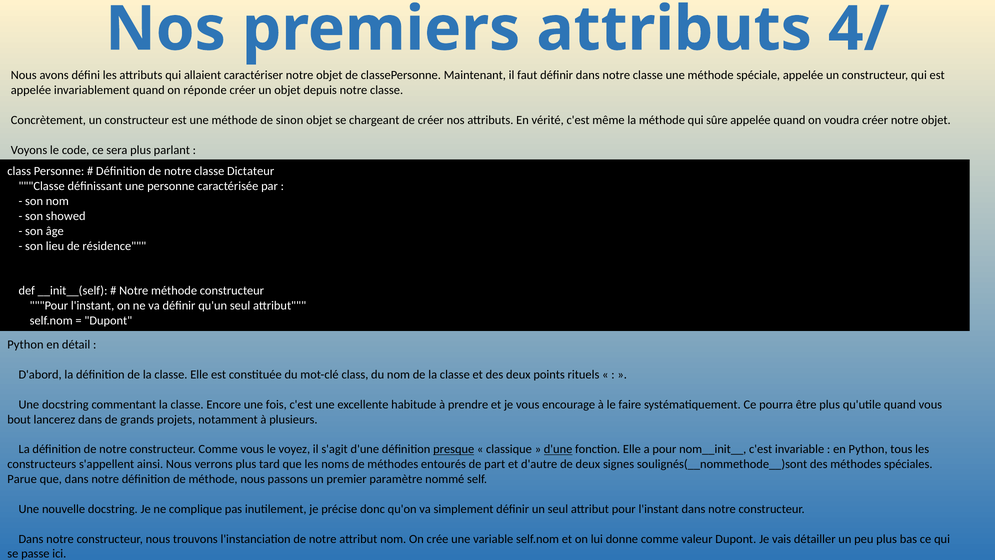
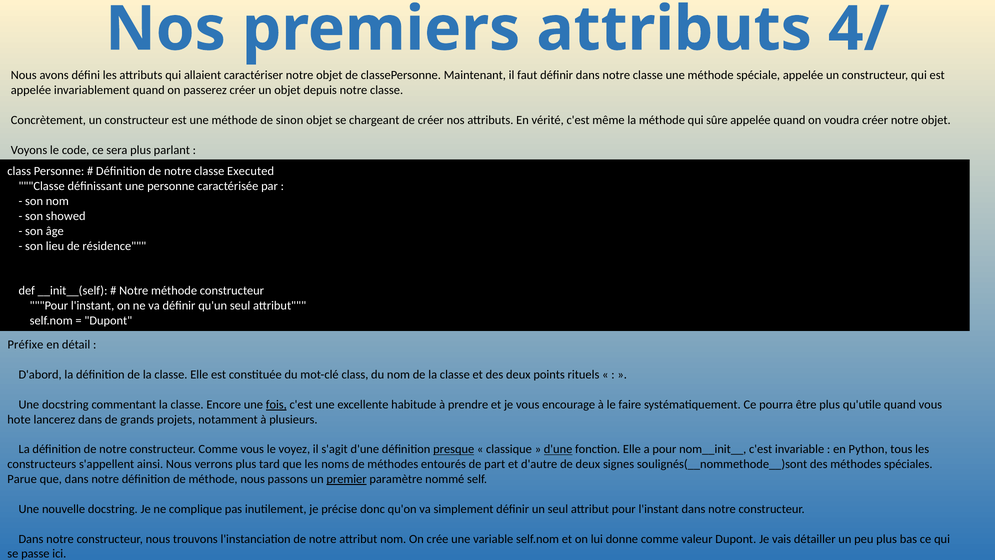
réponde: réponde -> passerez (205, 90)
Dictateur: Dictateur -> Executed (251, 171)
Python: Python -> Préfixe (25, 345)
fois underline: none -> present (276, 404)
bout: bout -> hote (19, 419)
premier underline: none -> present (347, 479)
